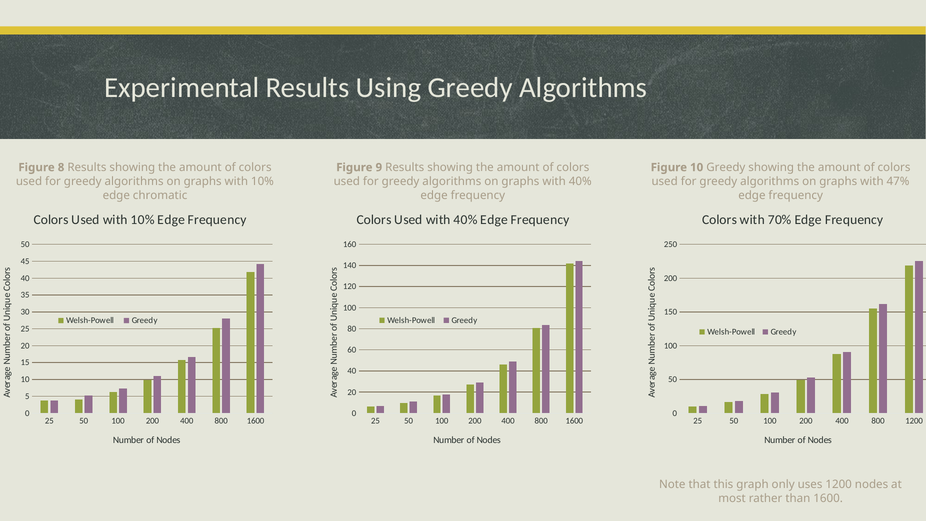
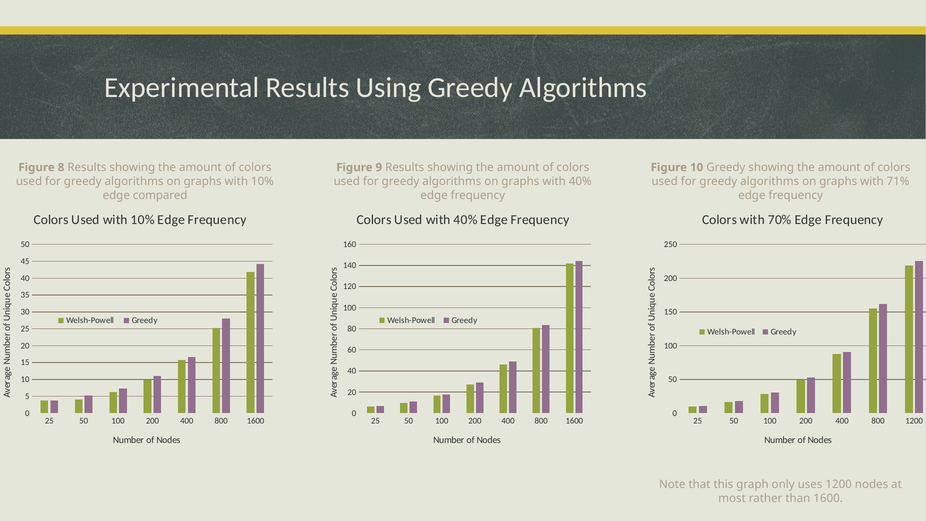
47%: 47% -> 71% (898, 181)
chromatic: chromatic -> compared (160, 195)
